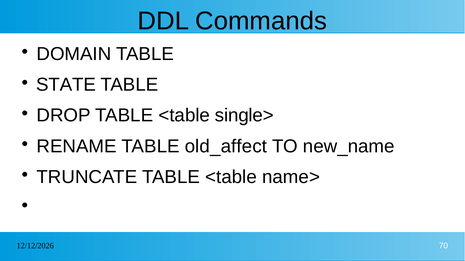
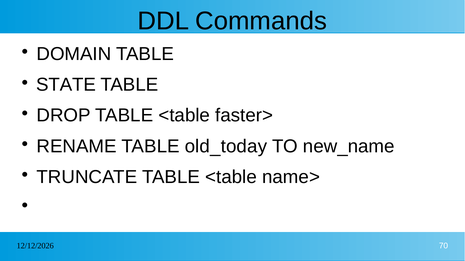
single>: single> -> faster> (244, 116)
old_affect: old_affect -> old_today (226, 146)
